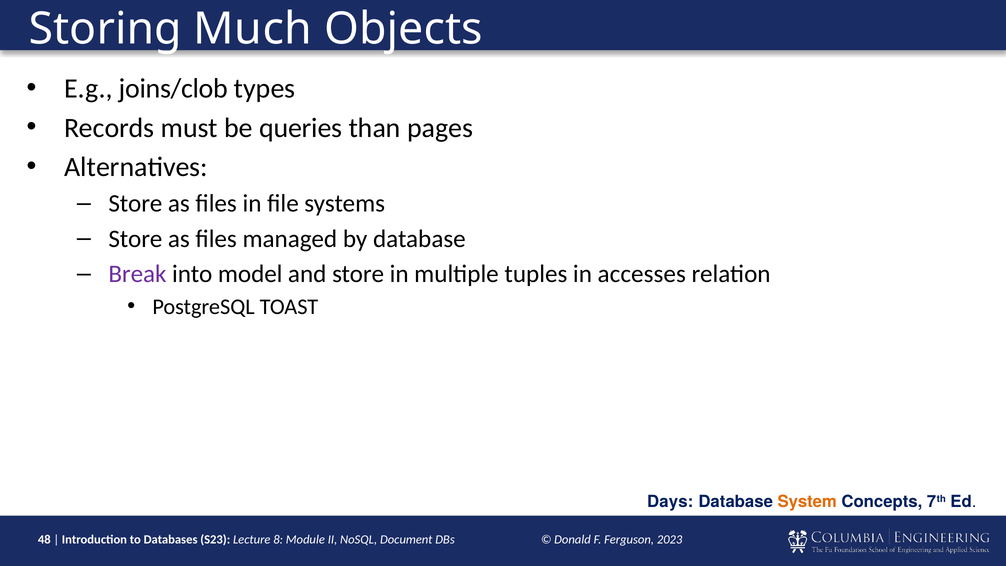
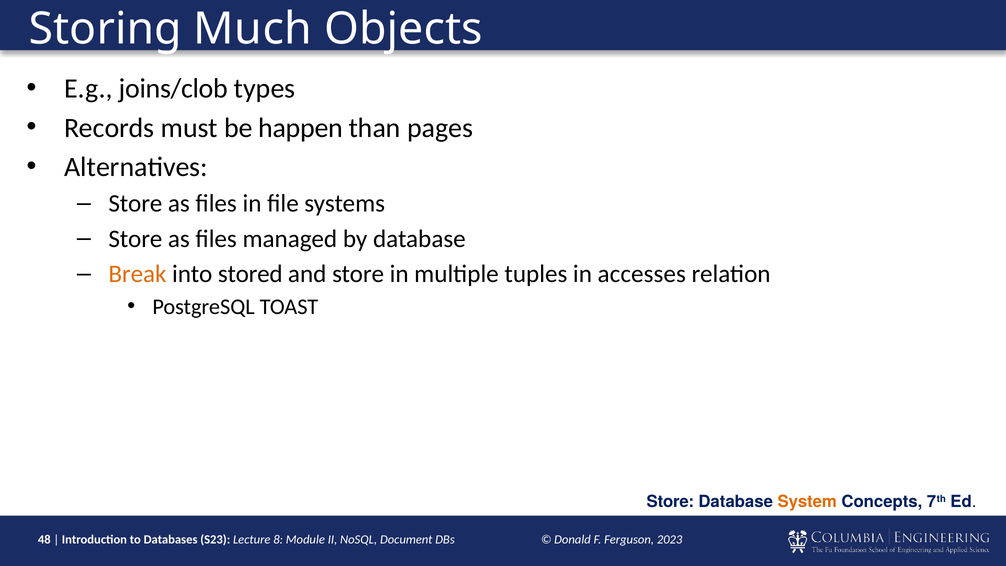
queries: queries -> happen (301, 128)
Break colour: purple -> orange (137, 274)
model: model -> stored (250, 274)
Days: Days -> Store (670, 502)
